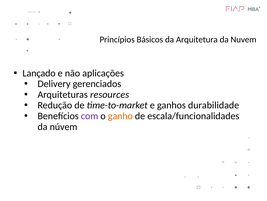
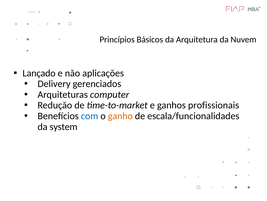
resources: resources -> computer (110, 94)
durabilidade: durabilidade -> profissionais (214, 105)
com colour: purple -> blue (90, 116)
núvem: núvem -> system (64, 126)
